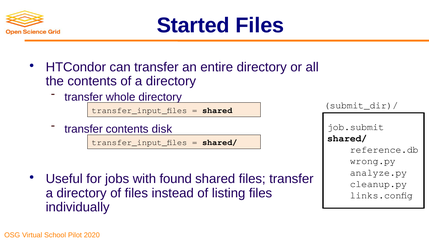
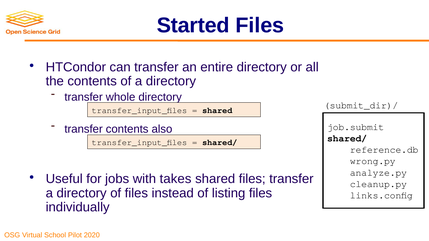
disk: disk -> also (162, 129)
found: found -> takes (176, 179)
